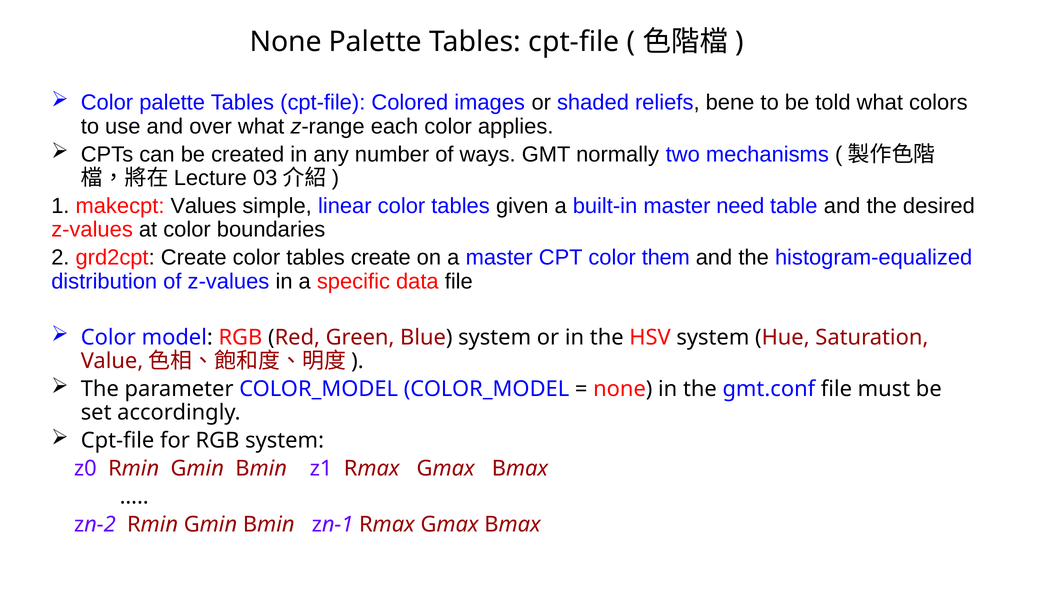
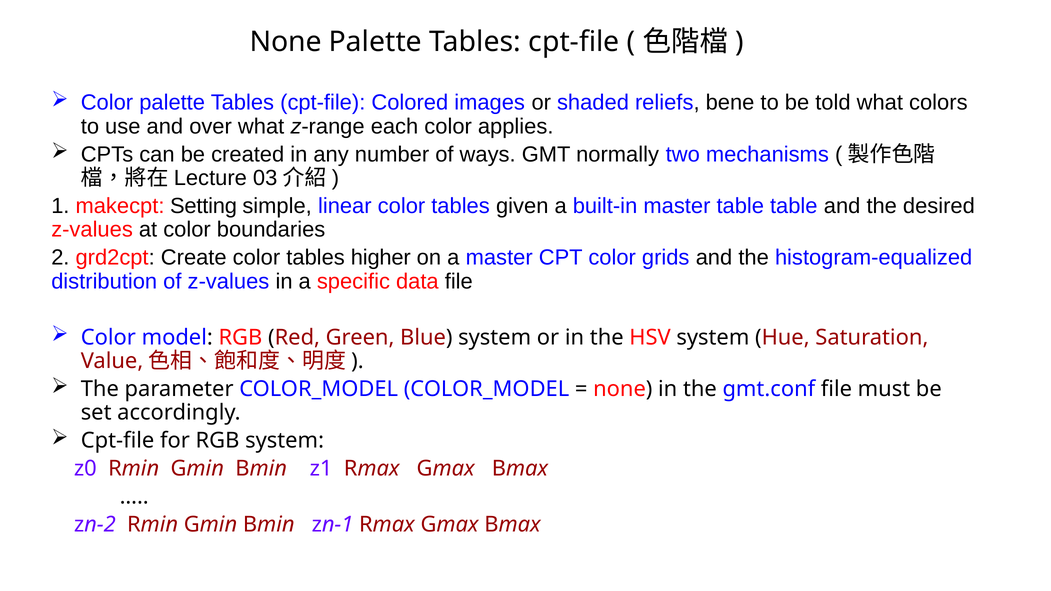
Values: Values -> Setting (204, 206)
master need: need -> table (740, 206)
tables create: create -> higher (381, 258)
them: them -> grids (666, 258)
